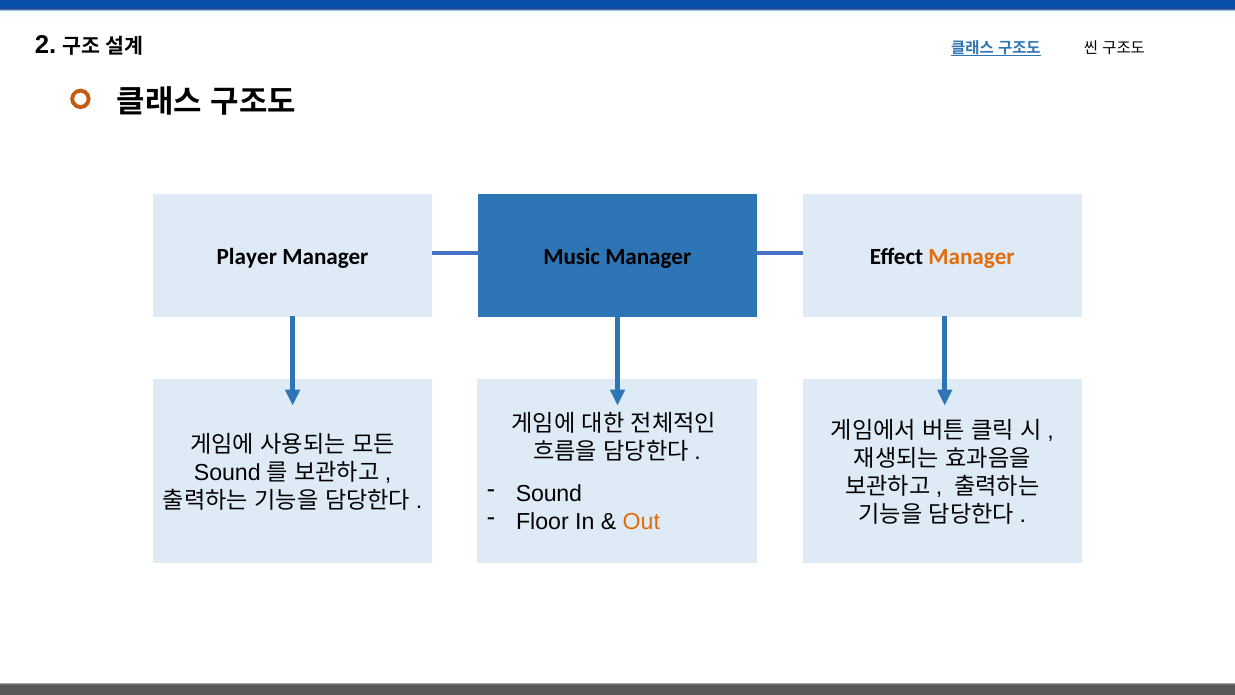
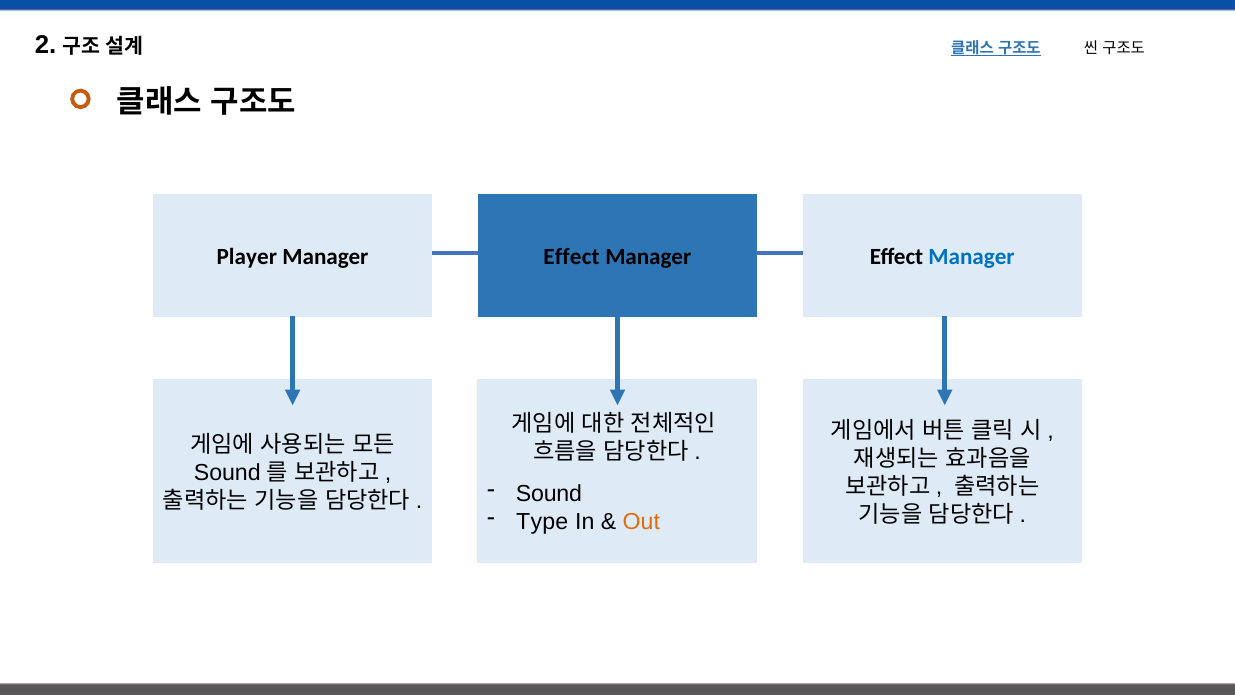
Music: Music -> Effect (572, 257)
Manager colour: orange -> blue (972, 257)
Floor: Floor -> Type (542, 521)
